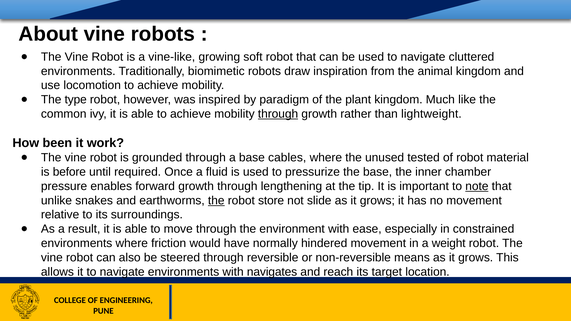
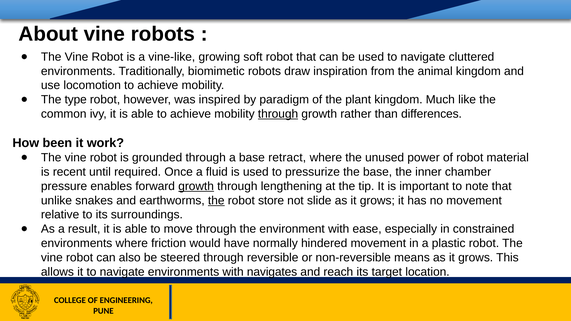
lightweight: lightweight -> differences (432, 114)
cables: cables -> retract (287, 158)
tested: tested -> power (424, 158)
before: before -> recent (69, 172)
growth underline: none -> present (196, 186)
note underline: present -> none (477, 186)
weight: weight -> plastic (449, 243)
